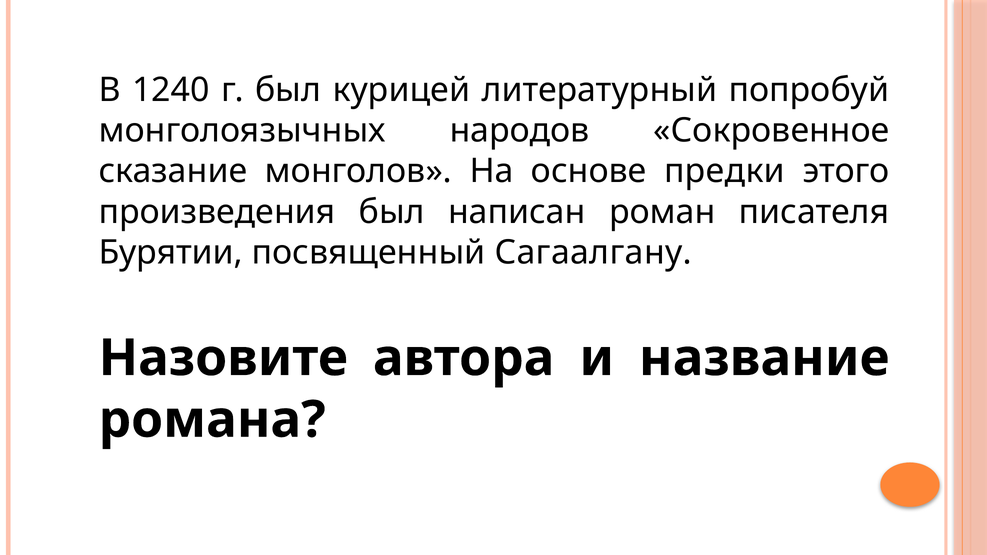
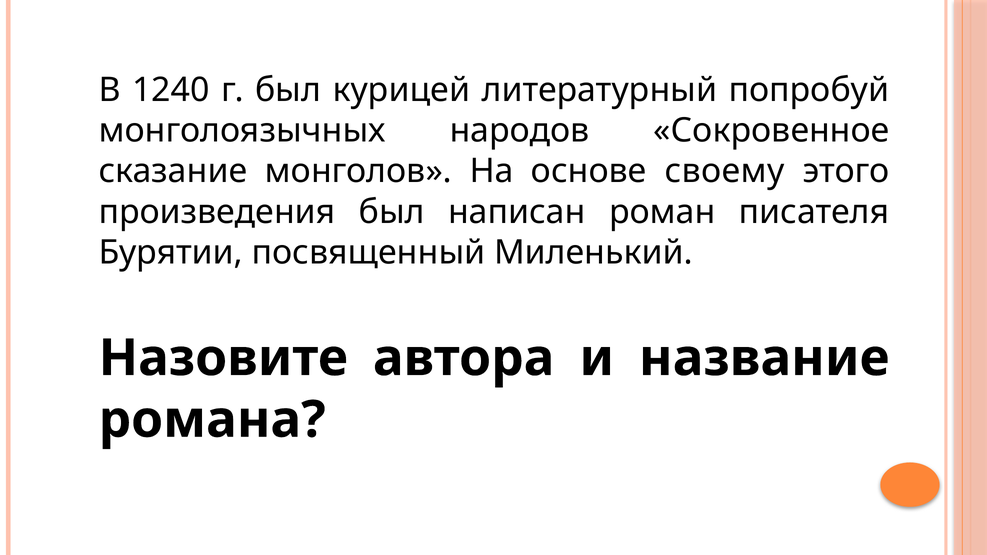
предки: предки -> своему (725, 171)
Сагаалгану: Сагаалгану -> Миленький (594, 253)
